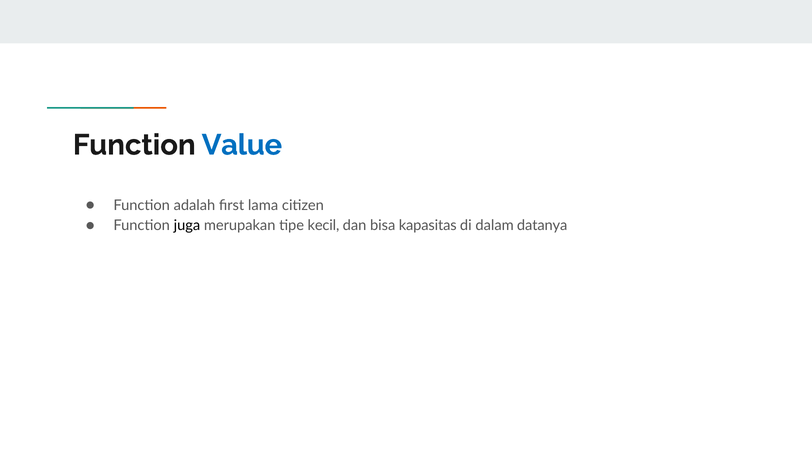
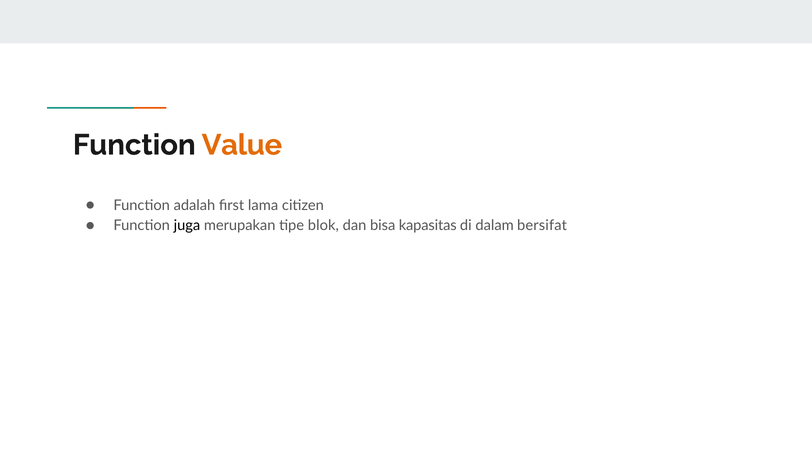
Value colour: blue -> orange (242, 145)
kecil: kecil -> blok (323, 225)
datanya: datanya -> bersifat (542, 225)
